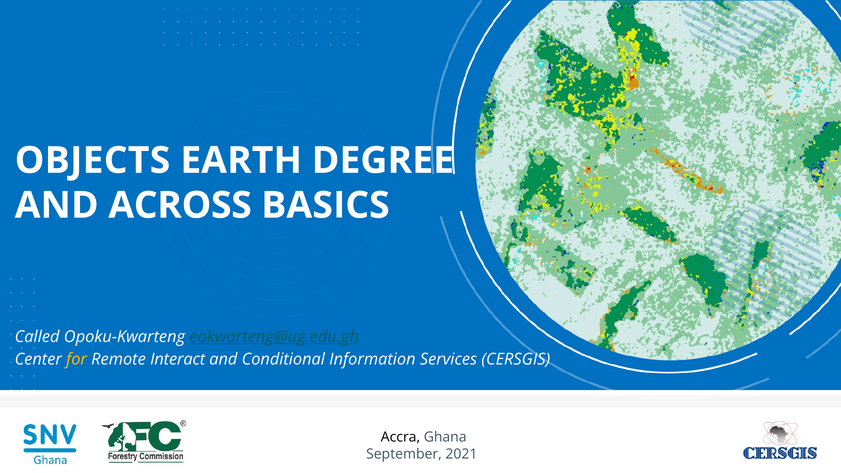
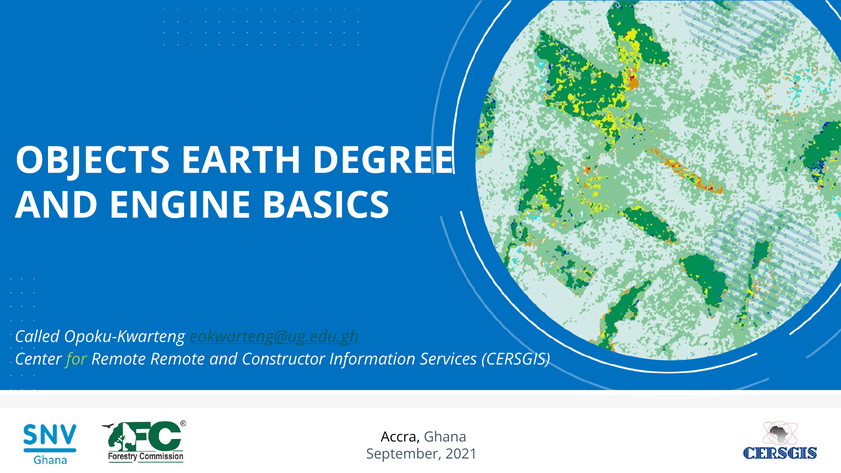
ACROSS: ACROSS -> ENGINE (180, 205)
for colour: yellow -> light green (77, 359)
Remote Interact: Interact -> Remote (178, 359)
Conditional: Conditional -> Constructor (283, 359)
